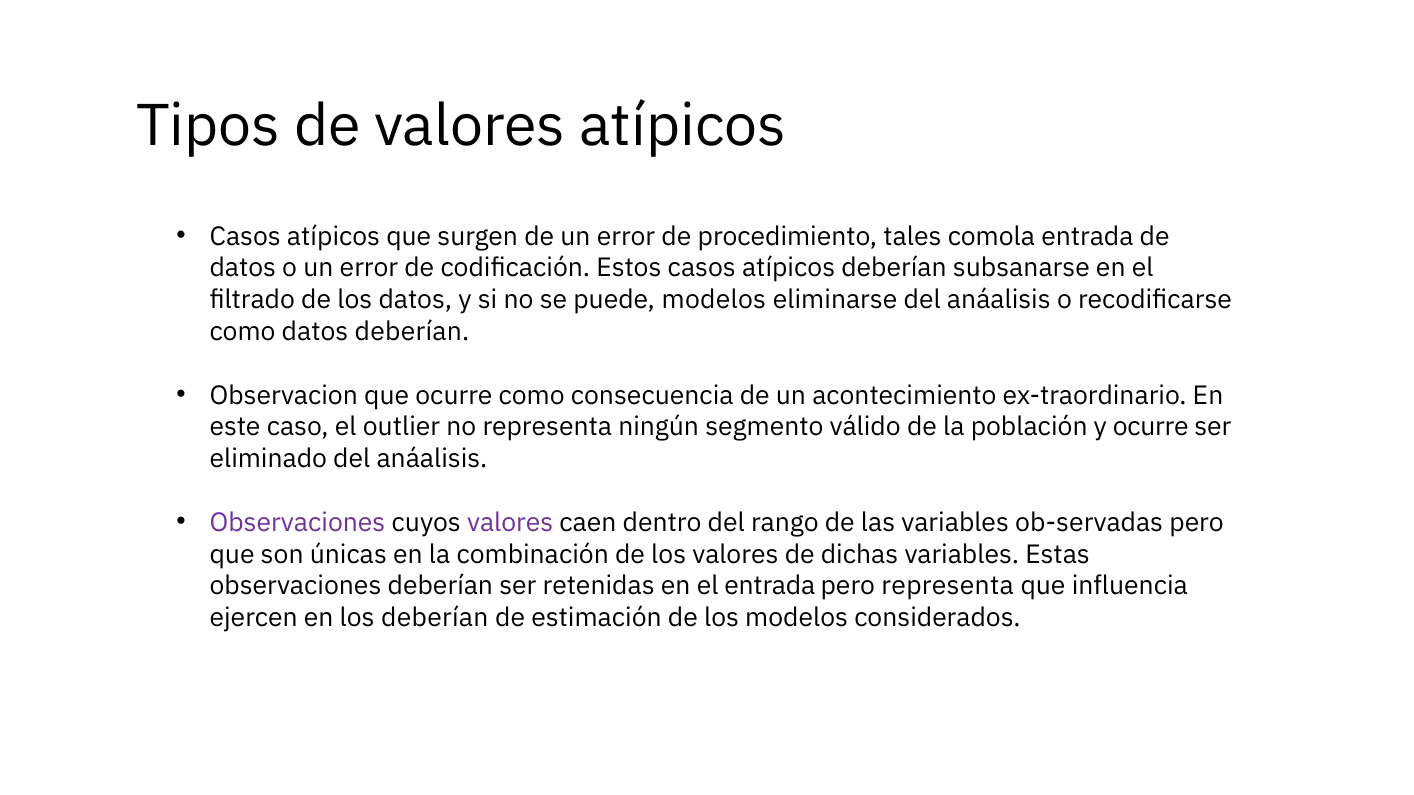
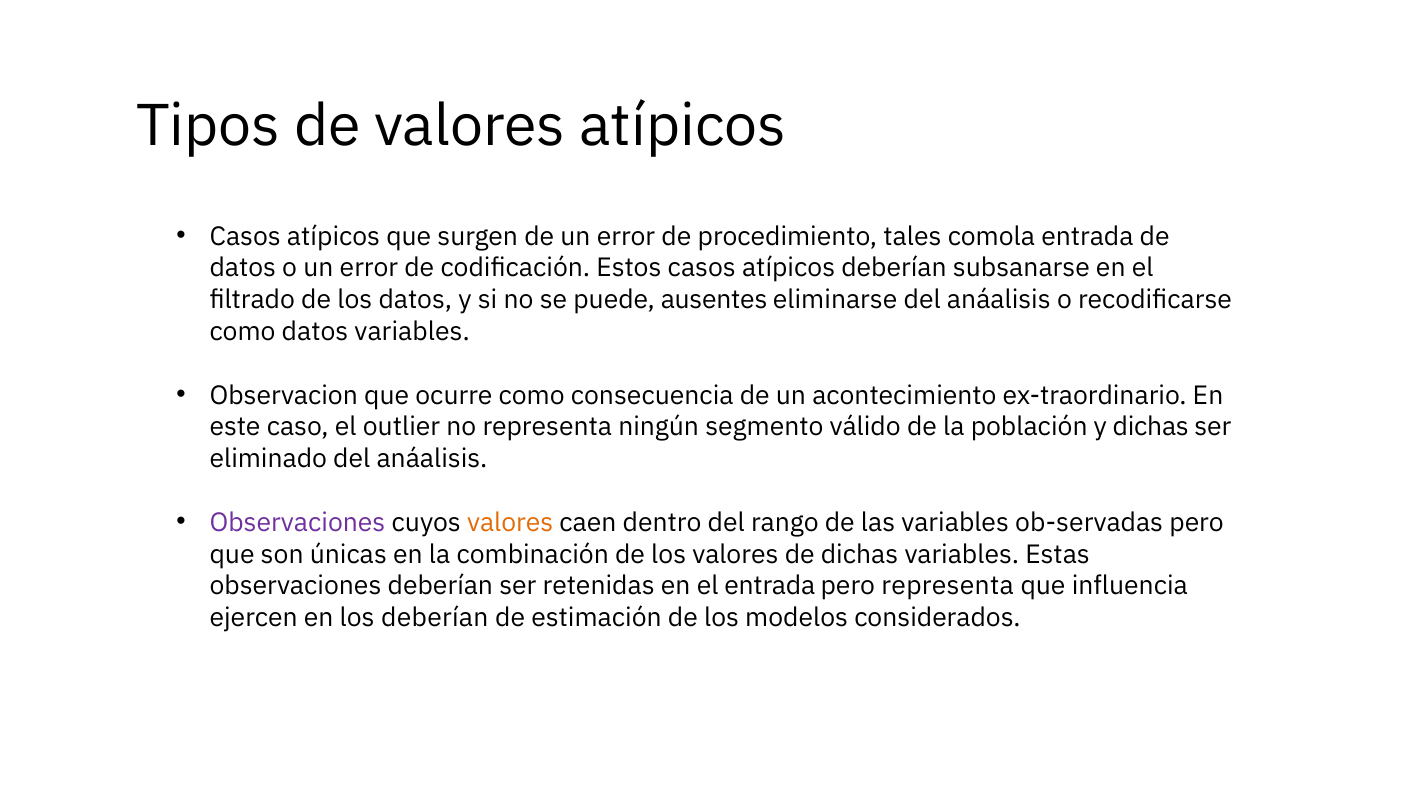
puede modelos: modelos -> ausentes (714, 300)
datos deberían: deberían -> variables (412, 332)
y ocurre: ocurre -> dichas (1151, 427)
valores colour: purple -> orange (510, 523)
